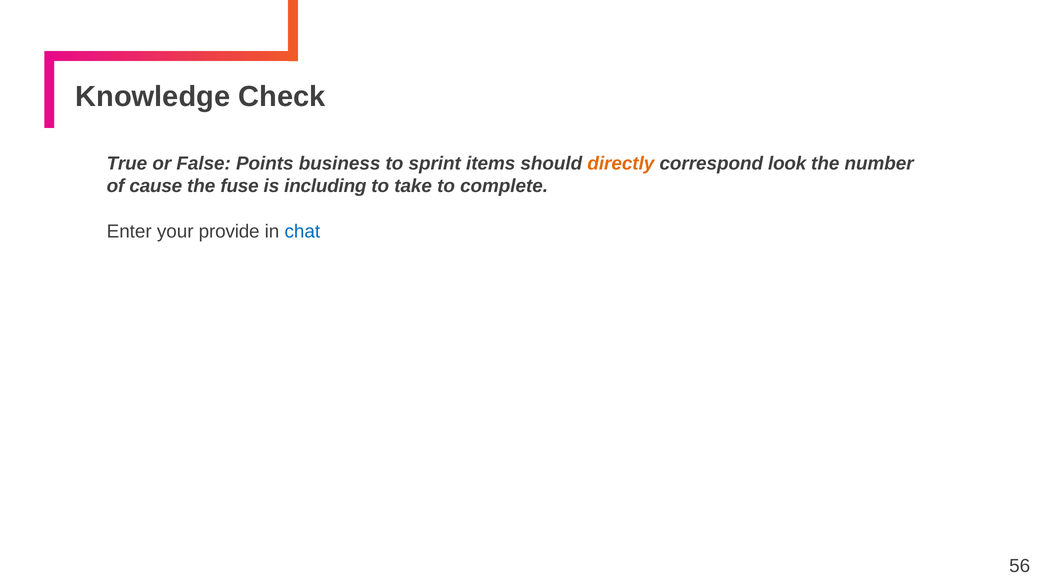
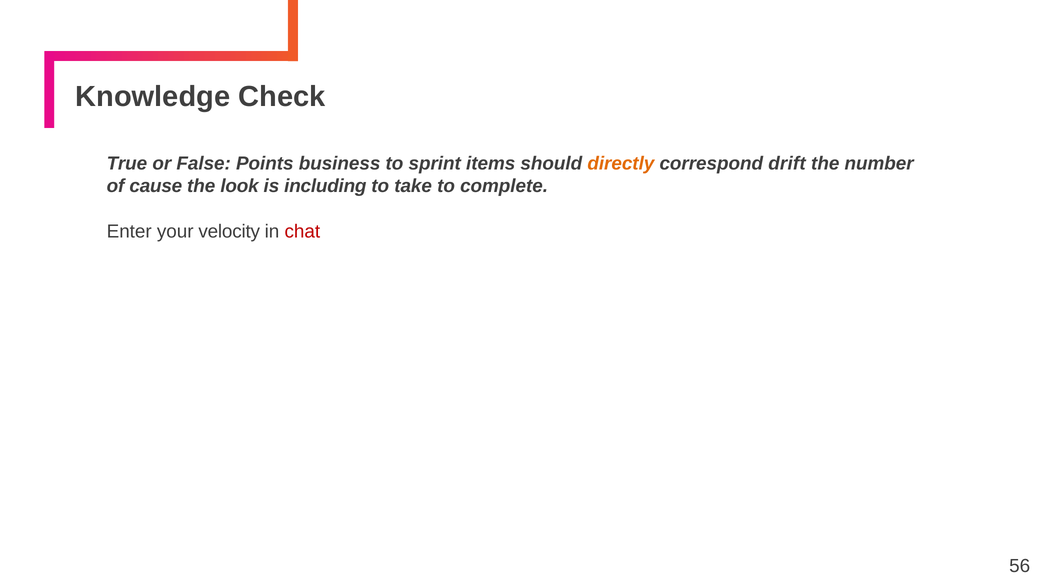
look: look -> drift (787, 163)
fuse: fuse -> look (240, 186)
provide: provide -> velocity (229, 231)
chat colour: blue -> red (302, 231)
